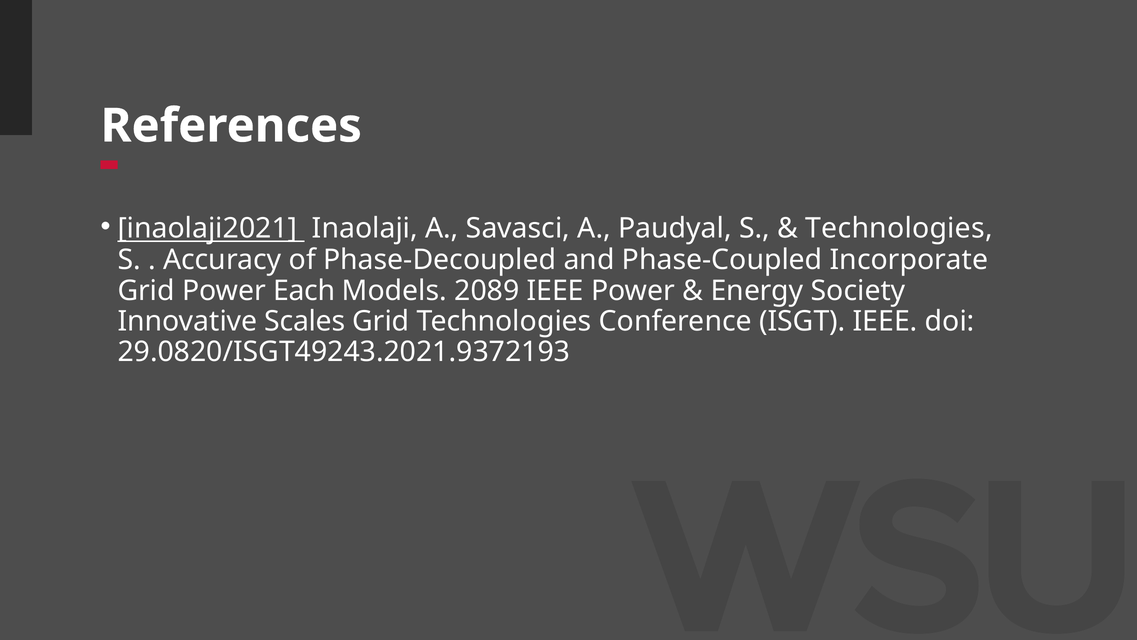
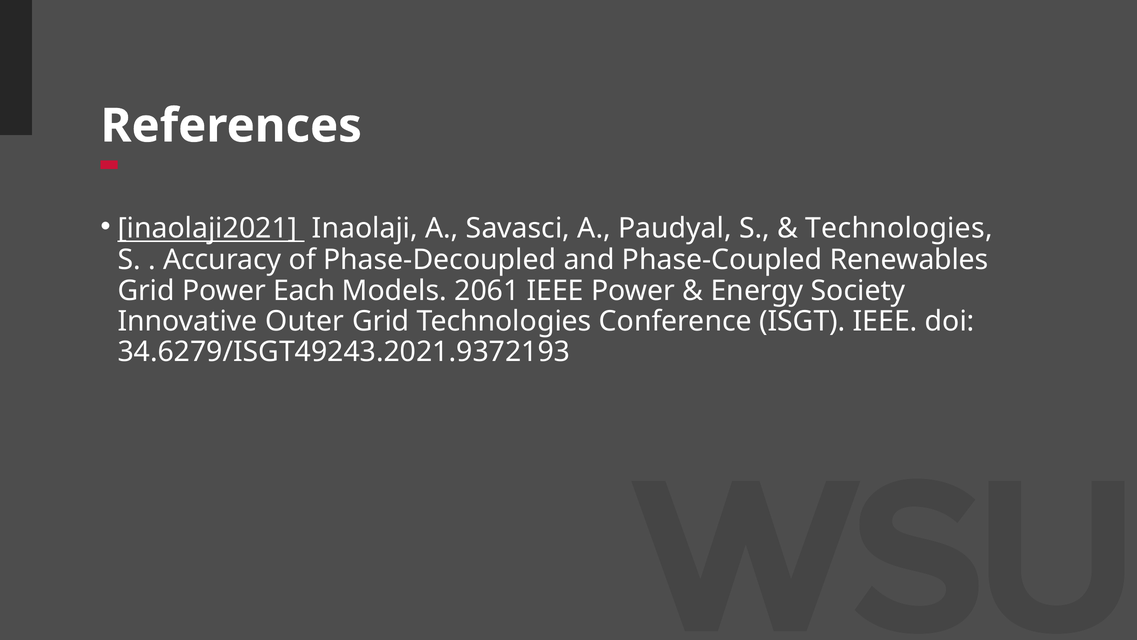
Incorporate: Incorporate -> Renewables (909, 260)
2089: 2089 -> 2061 (487, 290)
Scales: Scales -> Outer (305, 321)
29.0820/ISGT49243.2021.9372193: 29.0820/ISGT49243.2021.9372193 -> 34.6279/ISGT49243.2021.9372193 (344, 352)
